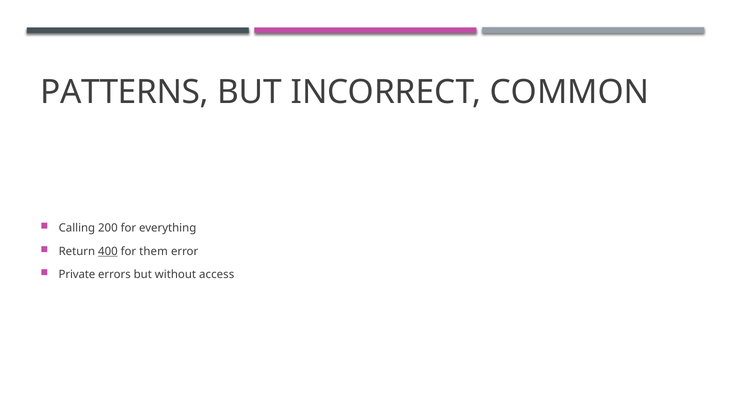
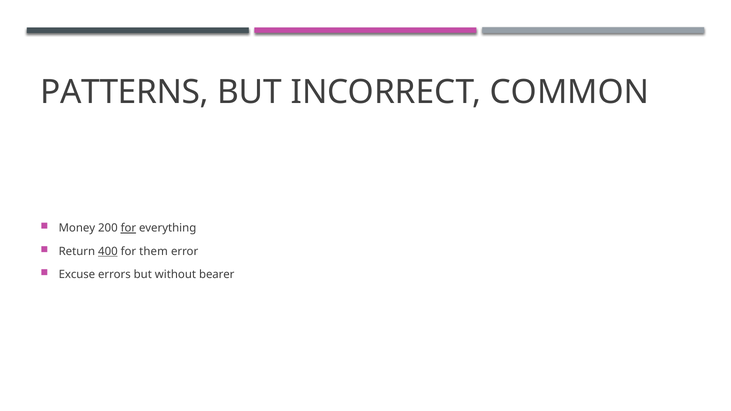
Calling: Calling -> Money (77, 228)
for underline: none -> present (128, 228)
Private: Private -> Excuse (77, 275)
access: access -> bearer (217, 275)
